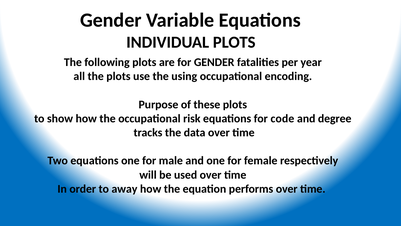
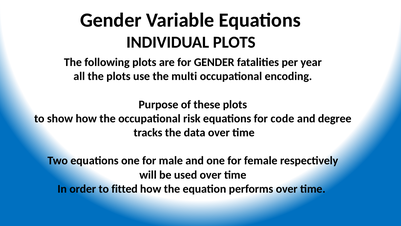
using: using -> multi (184, 76)
away: away -> fitted (125, 189)
